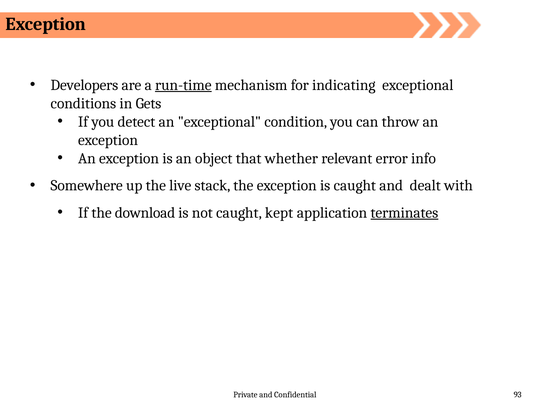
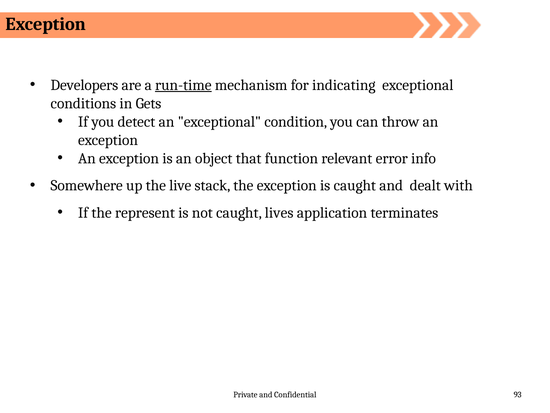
whether: whether -> function (291, 158)
download: download -> represent (145, 212)
kept: kept -> lives (279, 212)
terminates underline: present -> none (404, 212)
